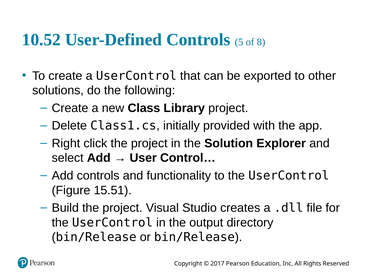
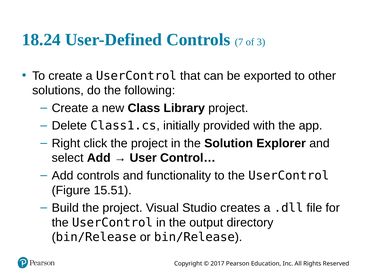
10.52: 10.52 -> 18.24 (41, 40)
5: 5 -> 7 (239, 42)
8: 8 -> 3 (261, 42)
